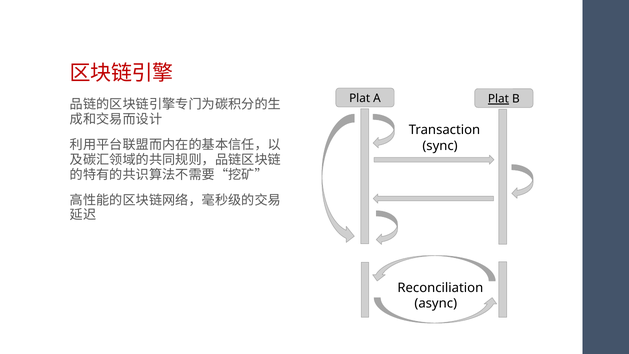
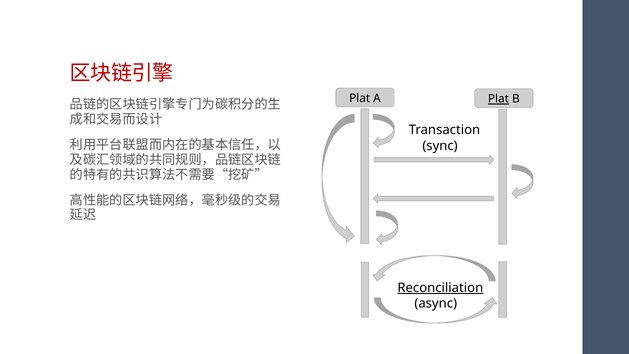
Reconciliation underline: none -> present (440, 288)
